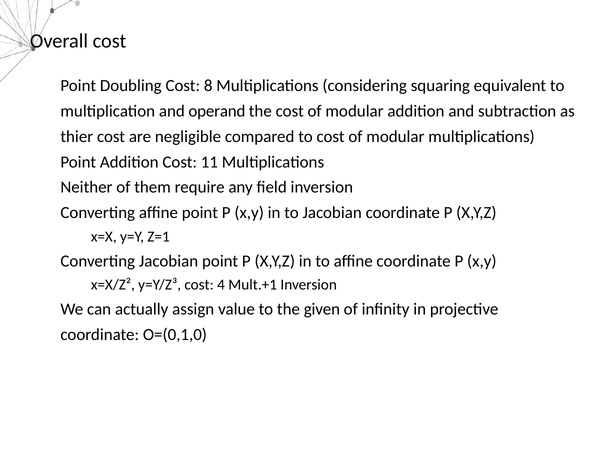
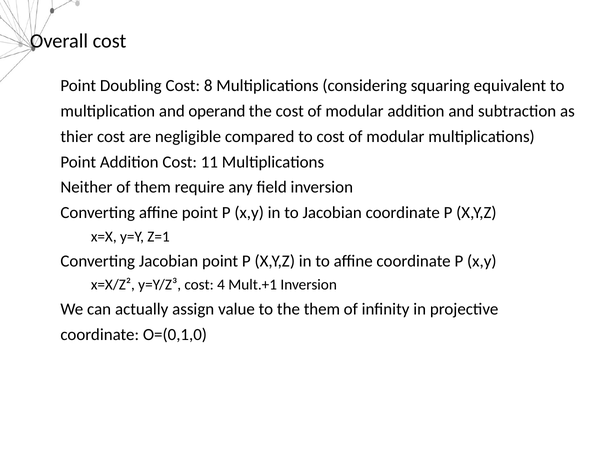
the given: given -> them (322, 309)
